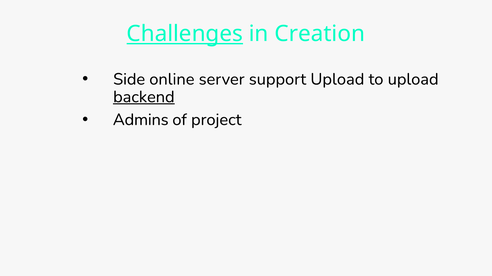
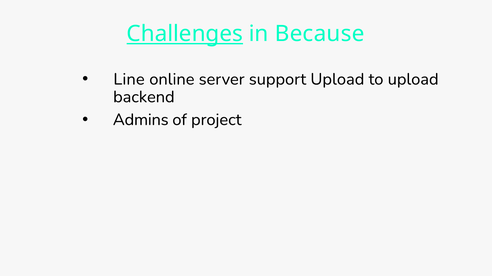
Creation: Creation -> Because (320, 34)
Side: Side -> Line (129, 79)
backend underline: present -> none (144, 97)
